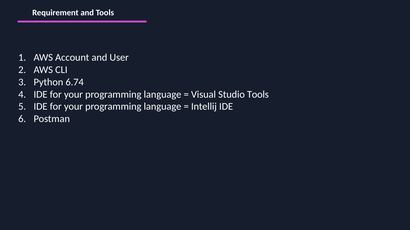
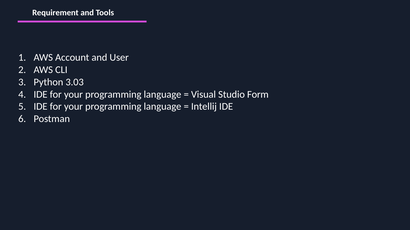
6.74: 6.74 -> 3.03 (75, 82)
Studio Tools: Tools -> Form (258, 95)
